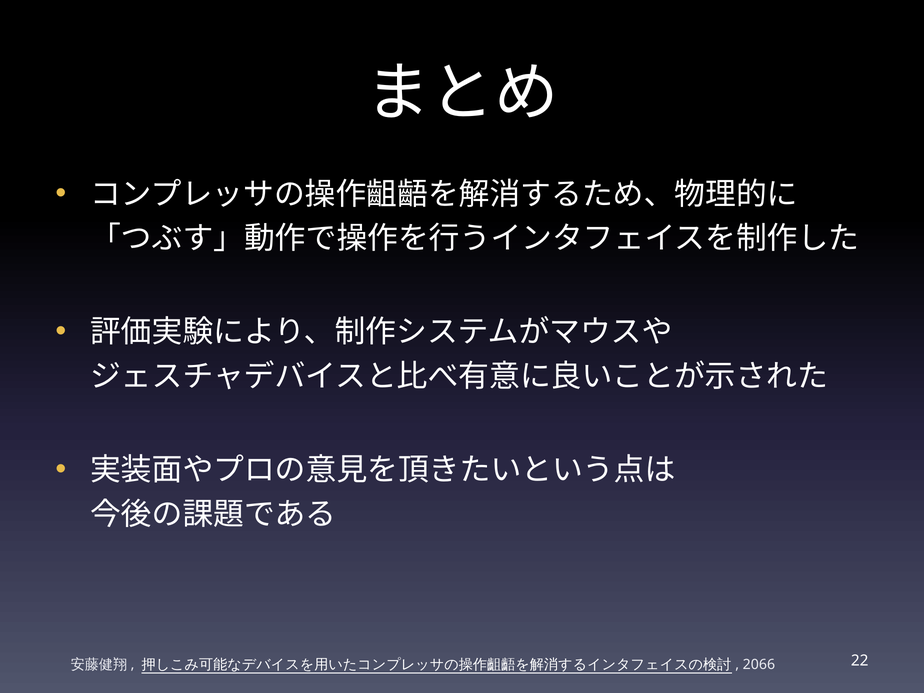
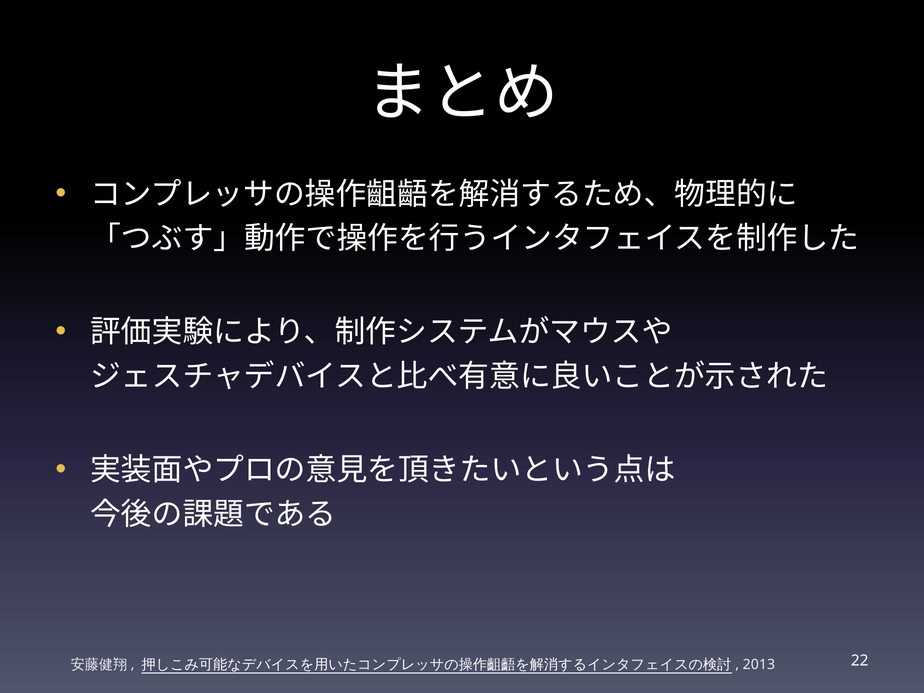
2066: 2066 -> 2013 (759, 665)
